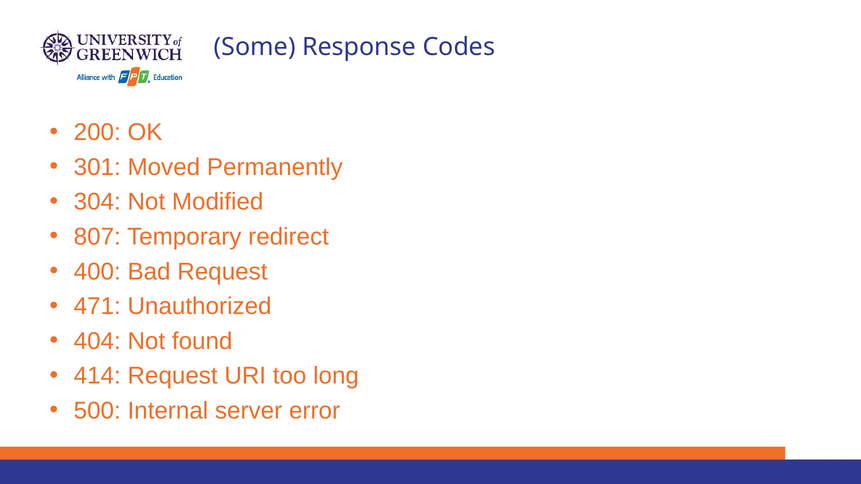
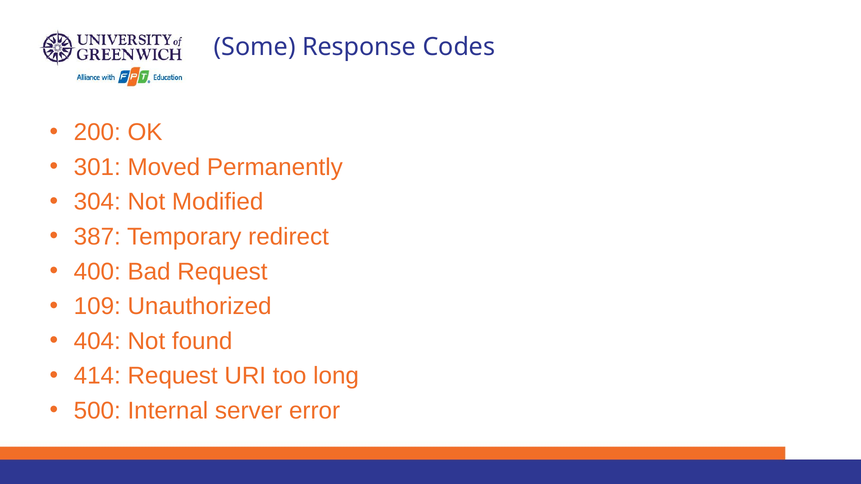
807: 807 -> 387 (97, 237)
471: 471 -> 109 (97, 307)
